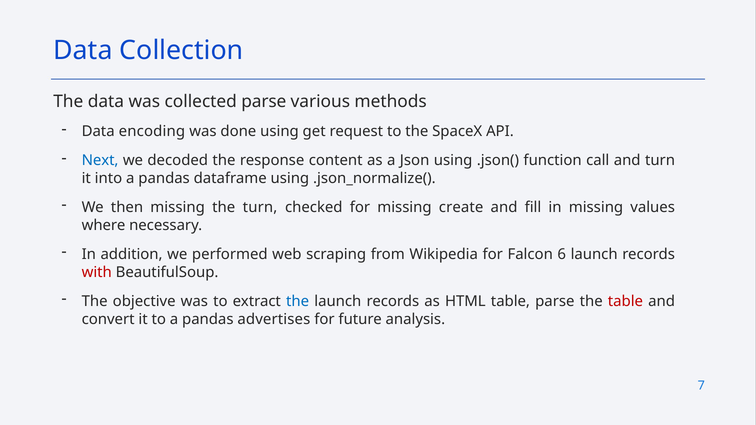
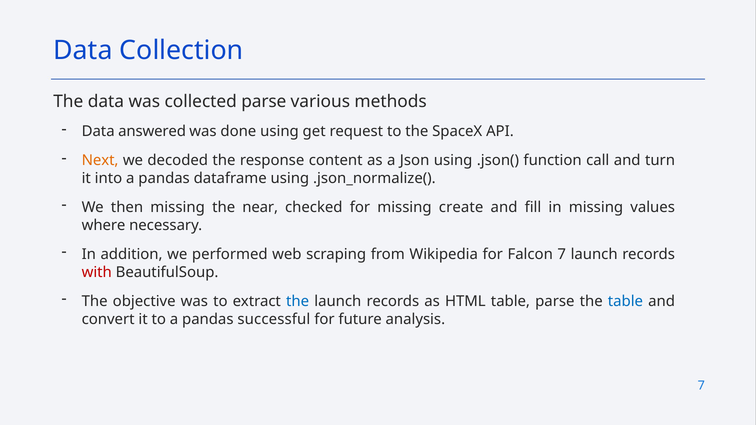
encoding: encoding -> answered (152, 132)
Next colour: blue -> orange (100, 161)
the turn: turn -> near (260, 208)
Falcon 6: 6 -> 7 (562, 254)
table colour: red -> blue (625, 301)
advertises: advertises -> successful (274, 319)
